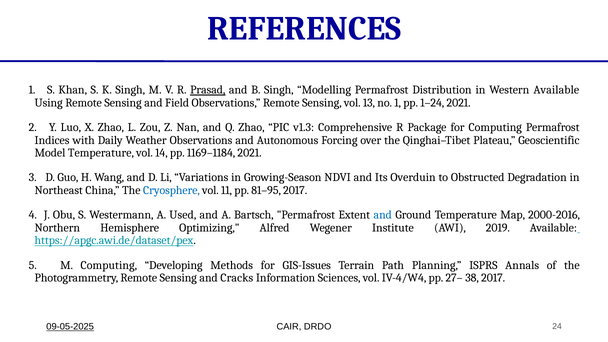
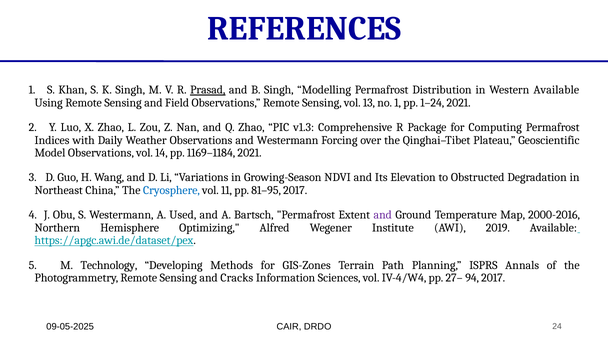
and Autonomous: Autonomous -> Westermann (288, 140)
Model Temperature: Temperature -> Observations (101, 153)
Overduin: Overduin -> Elevation (413, 178)
and colour: blue -> purple (383, 215)
M Computing: Computing -> Technology (109, 265)
GIS-Issues: GIS-Issues -> GIS-Zones (307, 265)
38: 38 -> 94 (472, 278)
09-05-2025 underline: present -> none (70, 327)
